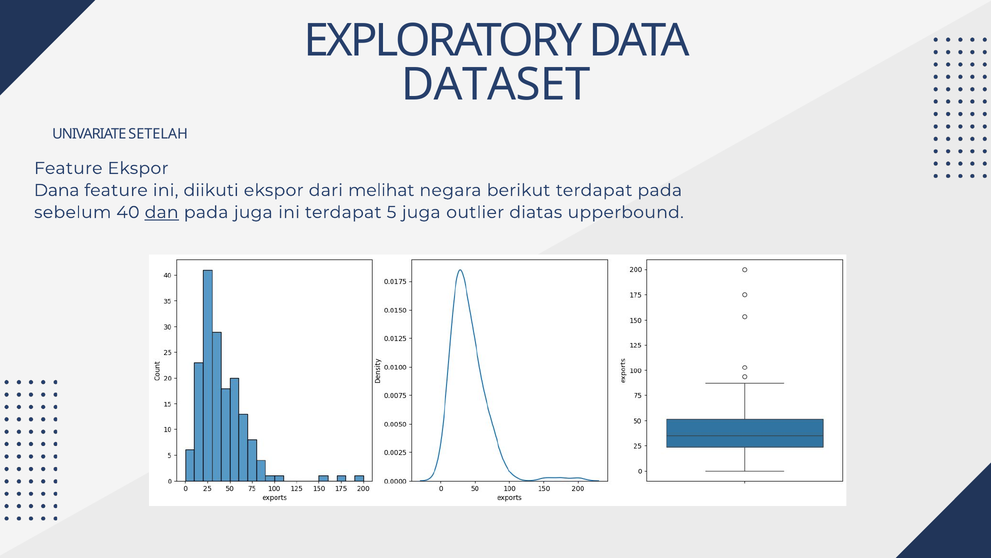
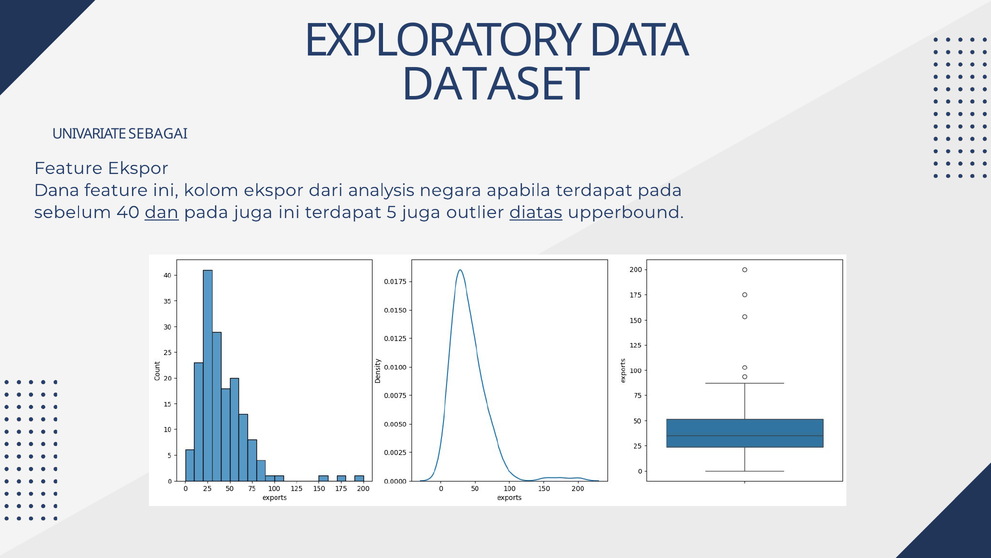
SETELAH: SETELAH -> SEBAGAI (158, 134)
diikuti: diikuti -> kolom (211, 190)
melihat: melihat -> analysis (381, 190)
berikut: berikut -> apabila (519, 190)
diatas underline: none -> present (536, 212)
